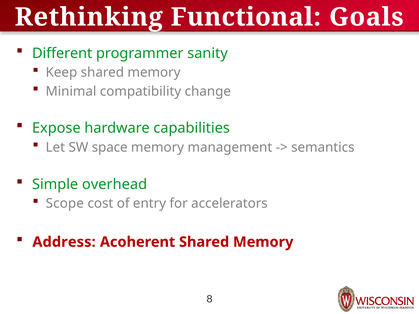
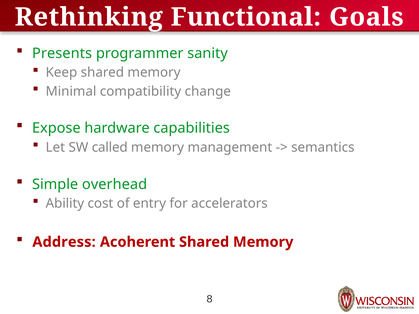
Different: Different -> Presents (62, 53)
space: space -> called (110, 148)
Scope: Scope -> Ability (65, 204)
